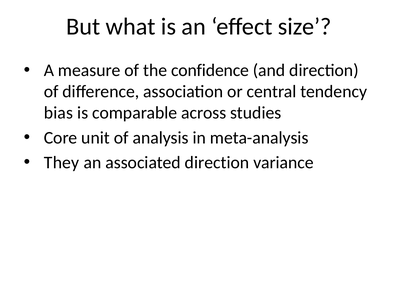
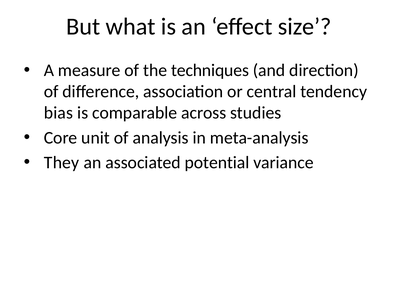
confidence: confidence -> techniques (210, 70)
associated direction: direction -> potential (217, 162)
